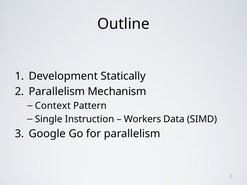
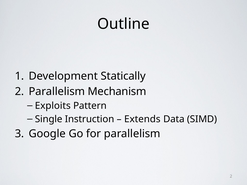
Context: Context -> Exploits (53, 106)
Workers: Workers -> Extends (142, 119)
